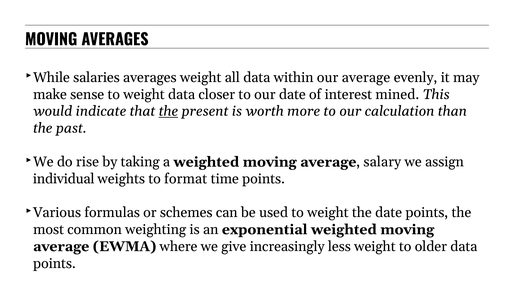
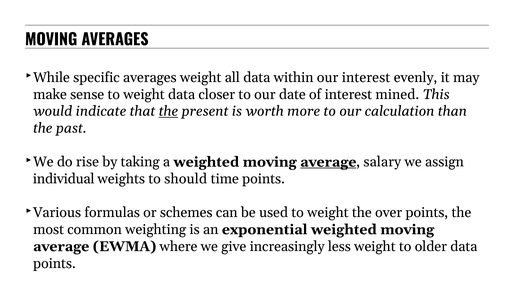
salaries: salaries -> specific (96, 77)
our average: average -> interest (366, 77)
average underline: none -> present (328, 162)
format: format -> should (186, 179)
the date: date -> over (389, 212)
